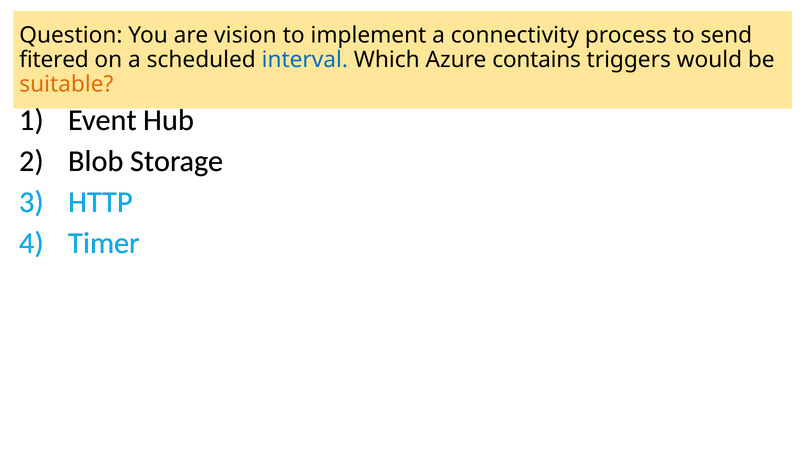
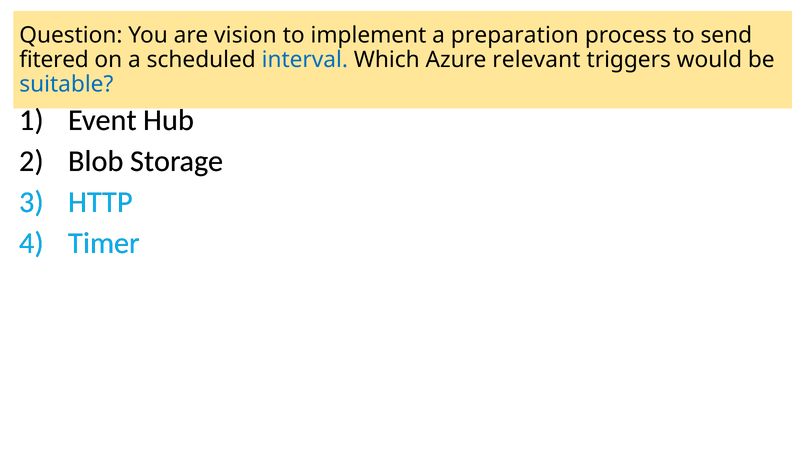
connectivity: connectivity -> preparation (515, 35)
contains: contains -> relevant (536, 60)
suitable colour: orange -> blue (66, 84)
